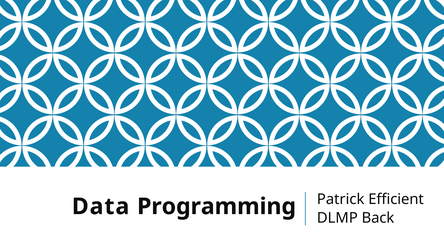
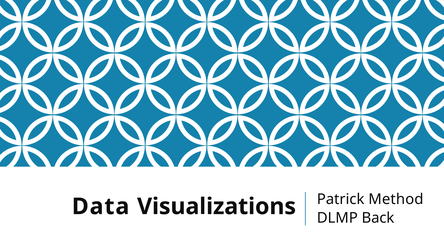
Efficient: Efficient -> Method (396, 199)
Programming: Programming -> Visualizations (217, 206)
